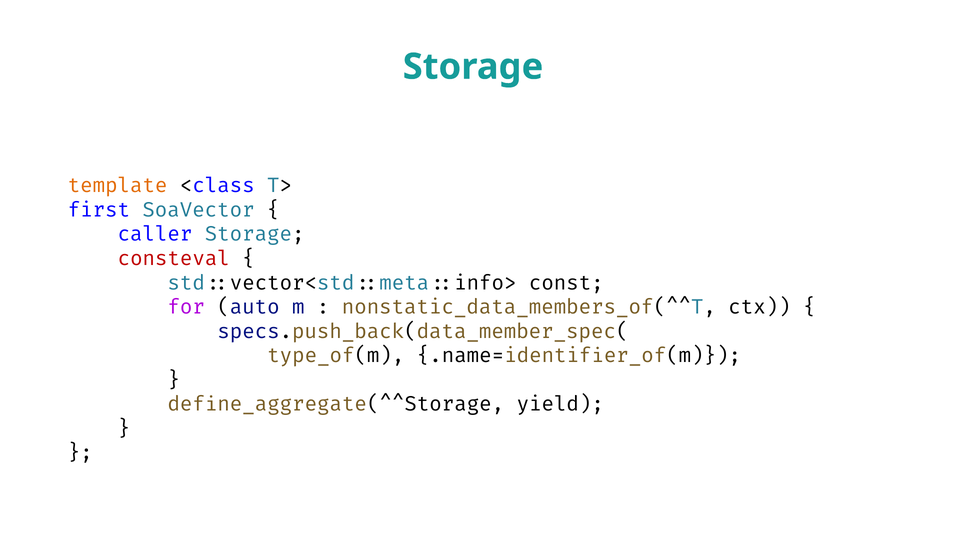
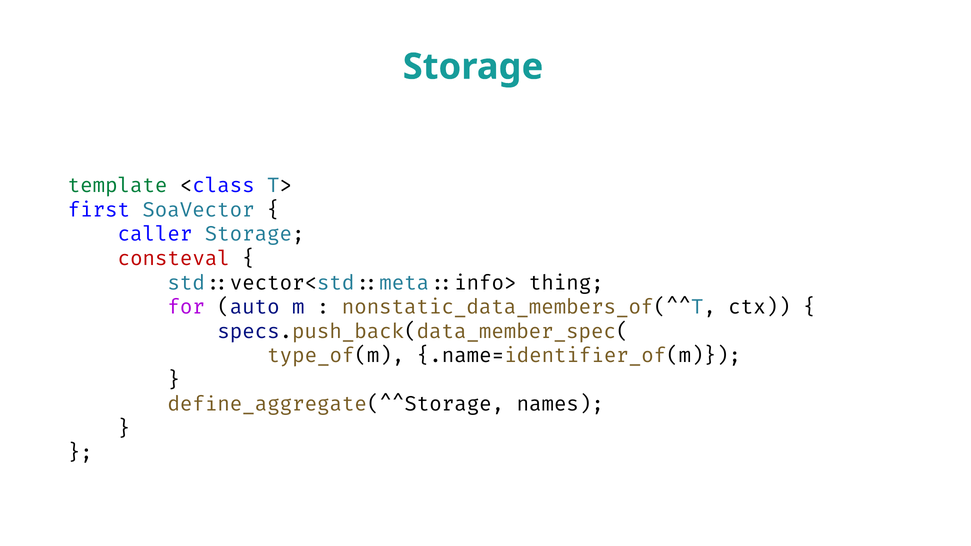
template colour: orange -> green (118, 186)
const: const -> thing (566, 283)
yield: yield -> names (560, 404)
